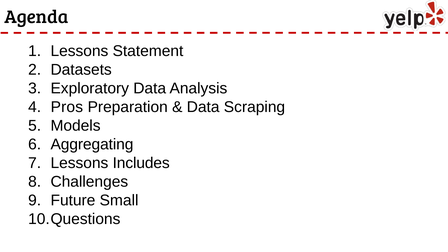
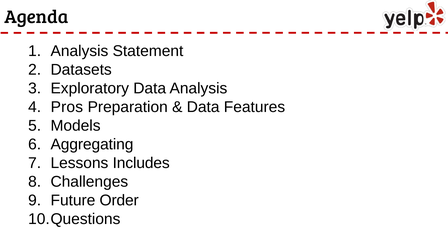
Lessons: Lessons -> Analysis (79, 51)
Scraping: Scraping -> Features (254, 107)
Small: Small -> Order (119, 200)
